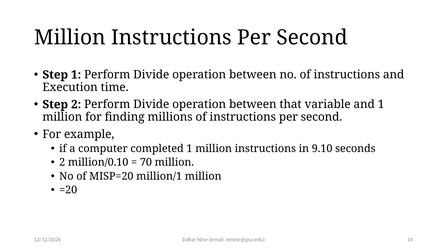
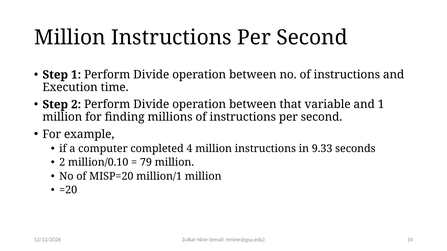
completed 1: 1 -> 4 (189, 149)
9.10: 9.10 -> 9.33 (322, 149)
70: 70 -> 79 (146, 163)
